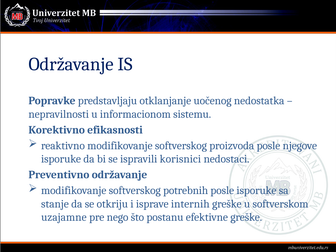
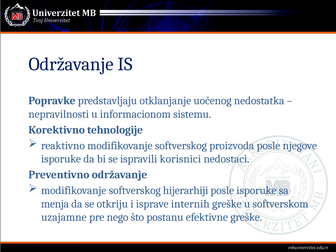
efikasnosti: efikasnosti -> tehnologije (115, 130)
potrebnih: potrebnih -> hijerarhiji (186, 190)
stanje: stanje -> menja (55, 204)
